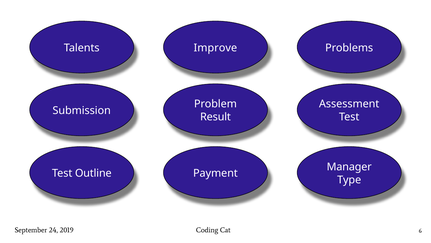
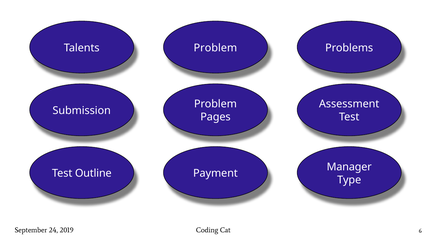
Talents Improve: Improve -> Problem (215, 48)
Result: Result -> Pages (215, 117)
